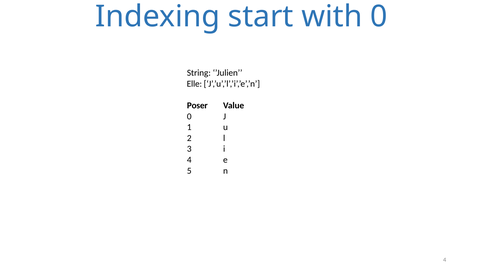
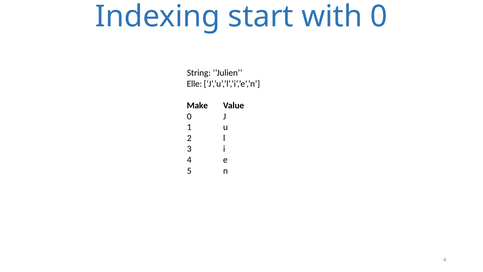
Poser: Poser -> Make (197, 105)
